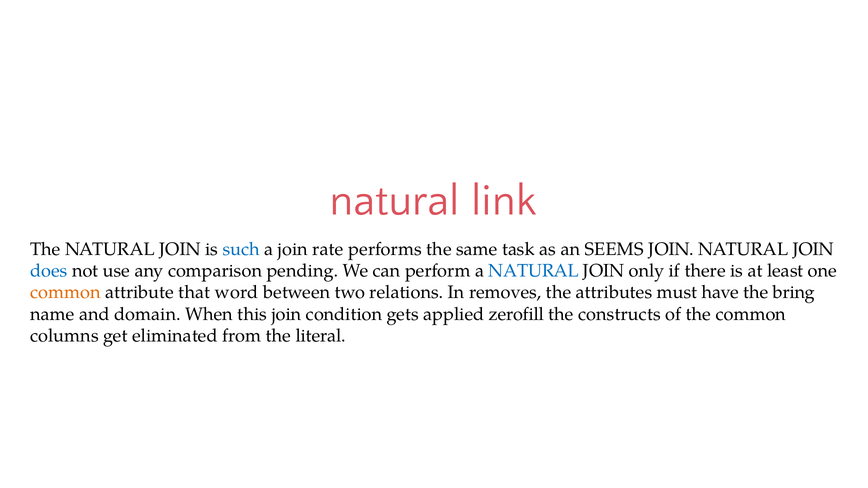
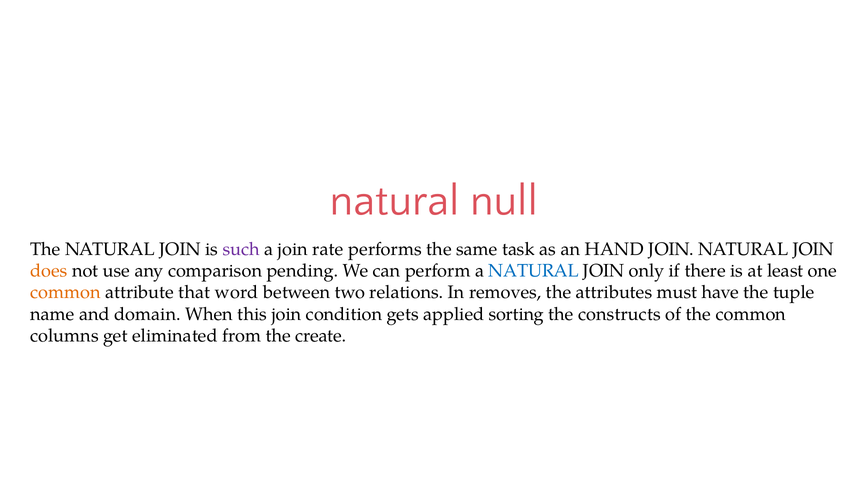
link: link -> null (504, 200)
such colour: blue -> purple (241, 249)
SEEMS: SEEMS -> HAND (614, 249)
does colour: blue -> orange (49, 271)
bring: bring -> tuple (794, 293)
zerofill: zerofill -> sorting (516, 314)
literal: literal -> create (321, 336)
